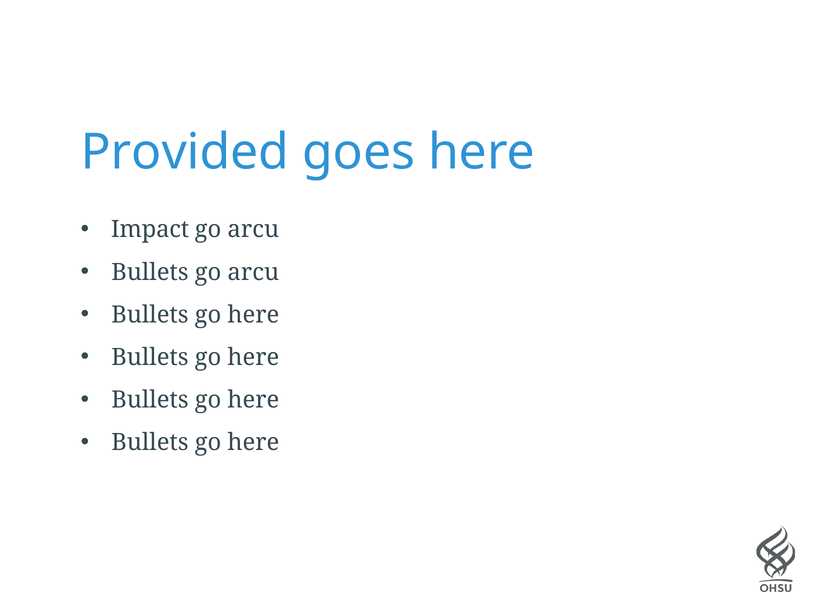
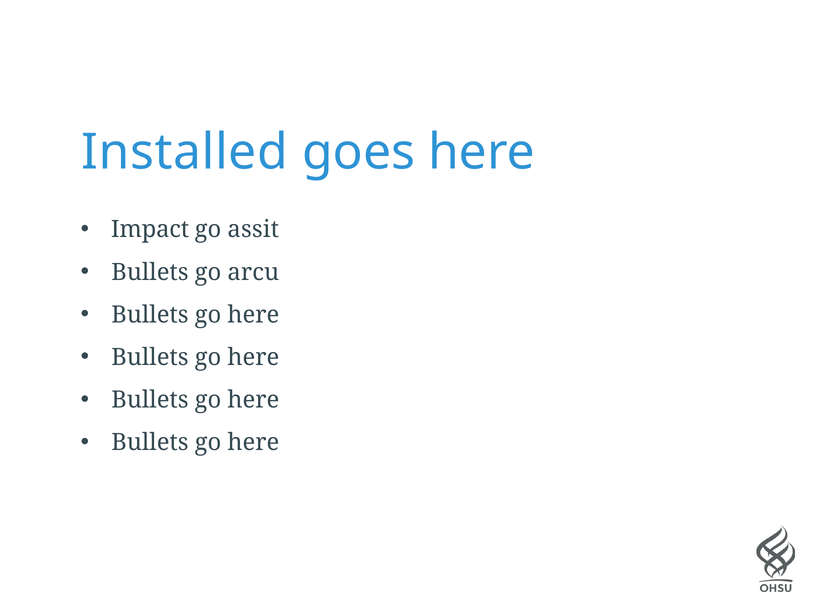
Provided: Provided -> Installed (185, 152)
arcu: arcu -> assit (253, 230)
